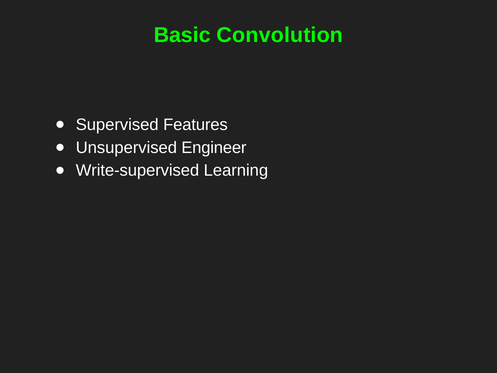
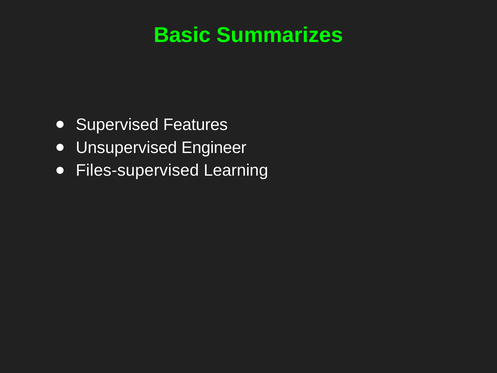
Convolution: Convolution -> Summarizes (280, 35)
Write-supervised: Write-supervised -> Files-supervised (137, 170)
